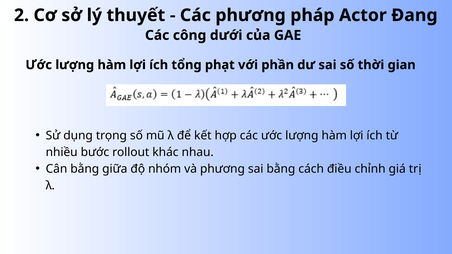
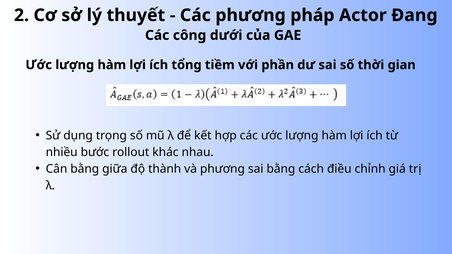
phạt: phạt -> tiềm (220, 65)
nhóm: nhóm -> thành (165, 169)
